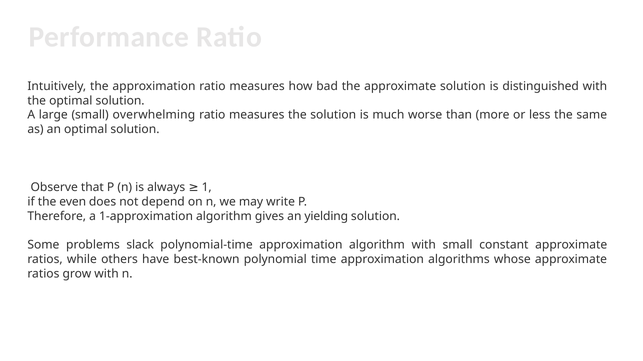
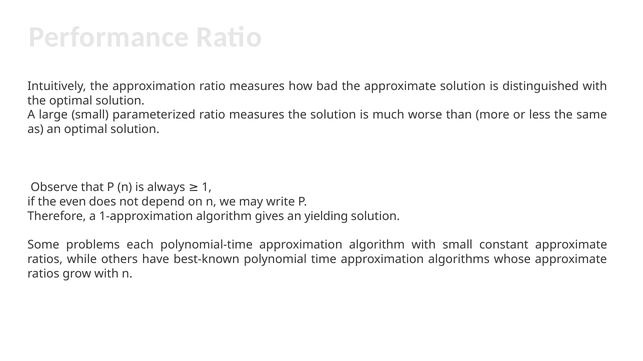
overwhelming: overwhelming -> parameterized (154, 115)
slack: slack -> each (140, 245)
